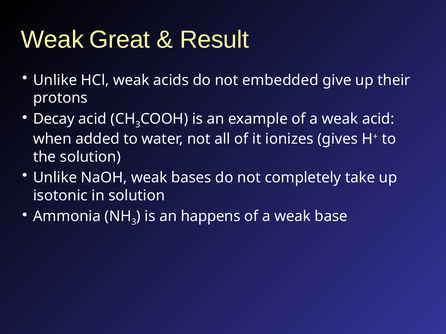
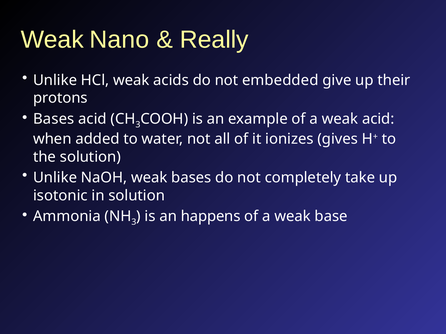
Great: Great -> Nano (119, 40)
Result: Result -> Really (214, 40)
Decay: Decay -> Bases (54, 119)
